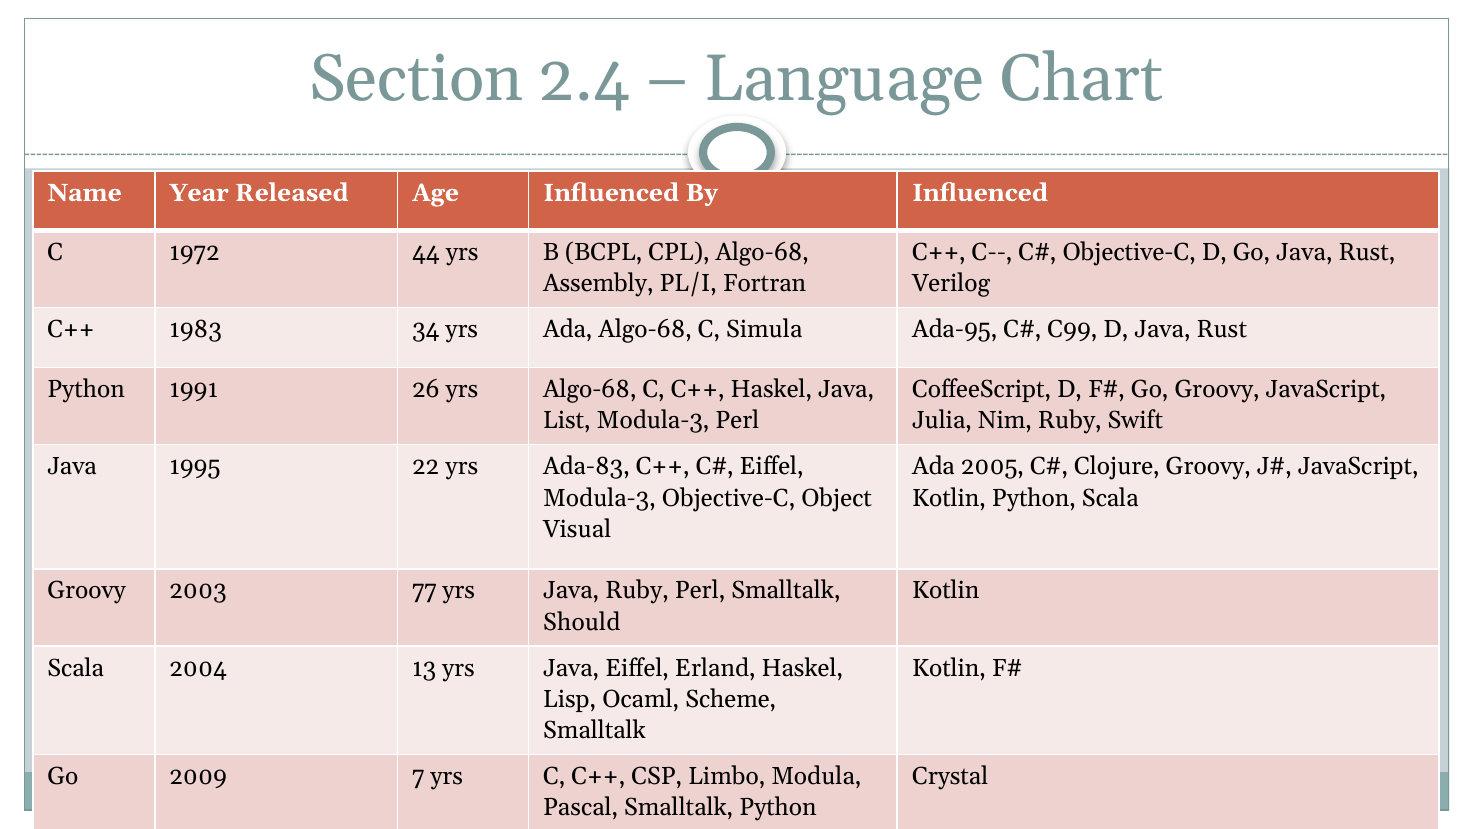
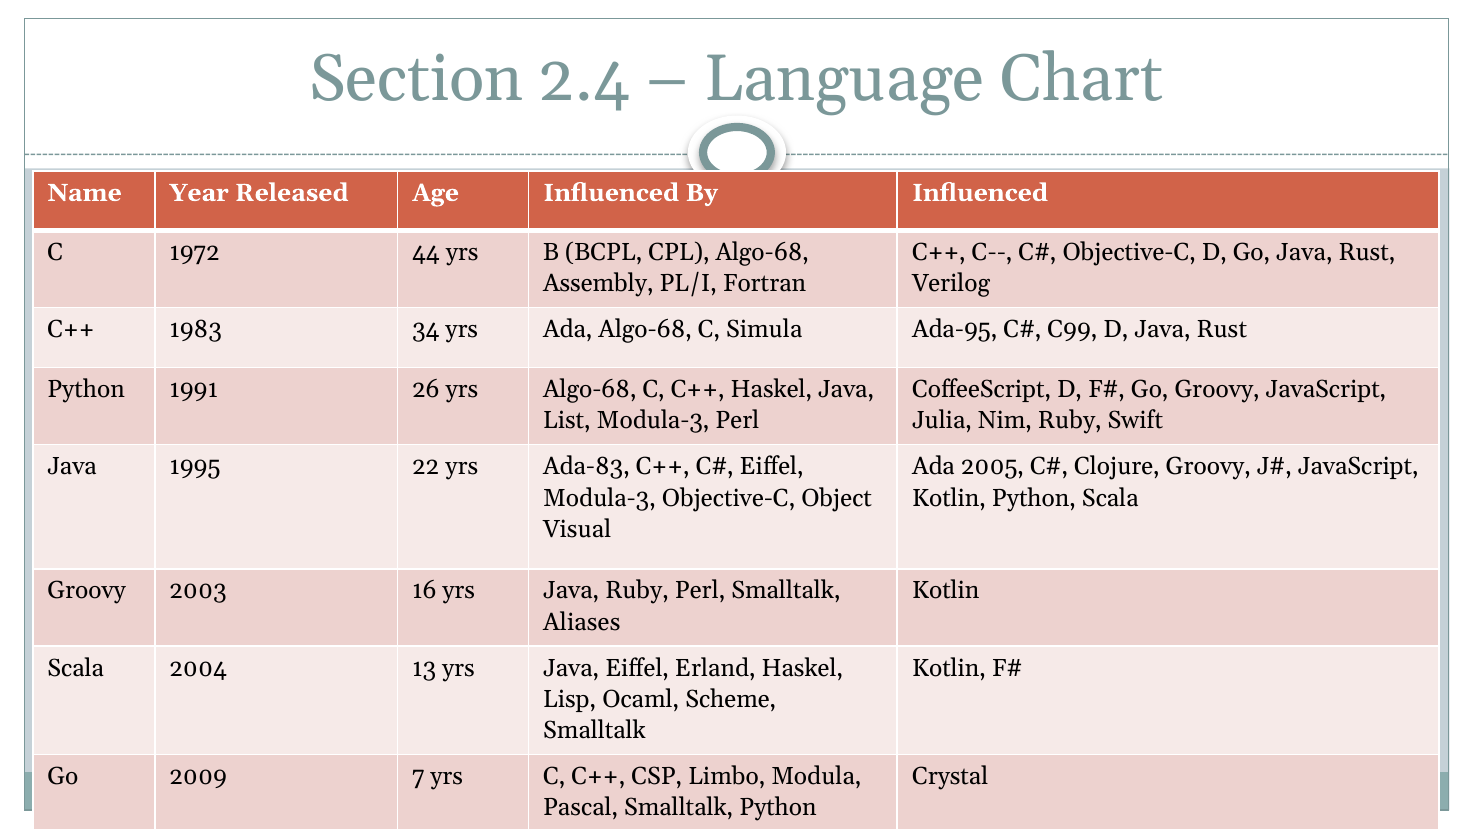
77: 77 -> 16 (424, 591)
Should: Should -> Aliases (582, 622)
